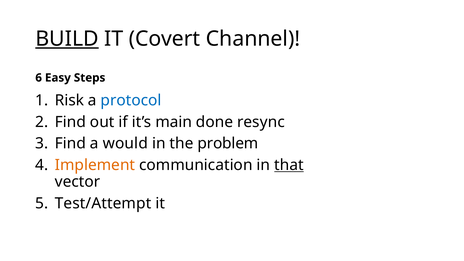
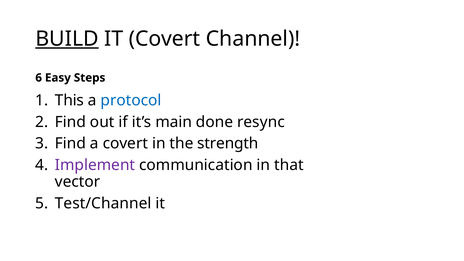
Risk: Risk -> This (69, 100)
a would: would -> covert (125, 143)
problem: problem -> strength (228, 143)
Implement colour: orange -> purple (95, 165)
that underline: present -> none (289, 165)
Test/Attempt: Test/Attempt -> Test/Channel (103, 203)
